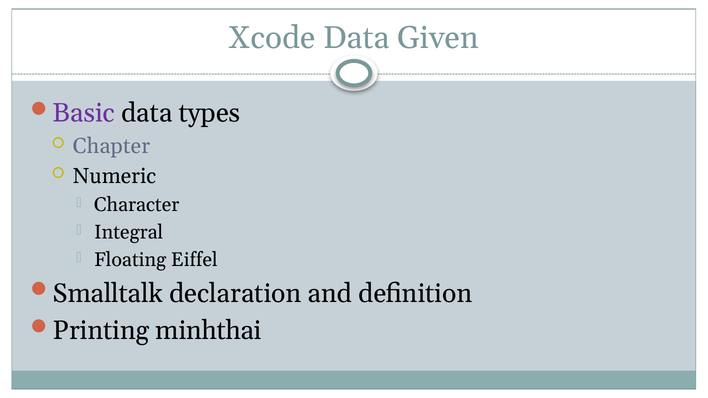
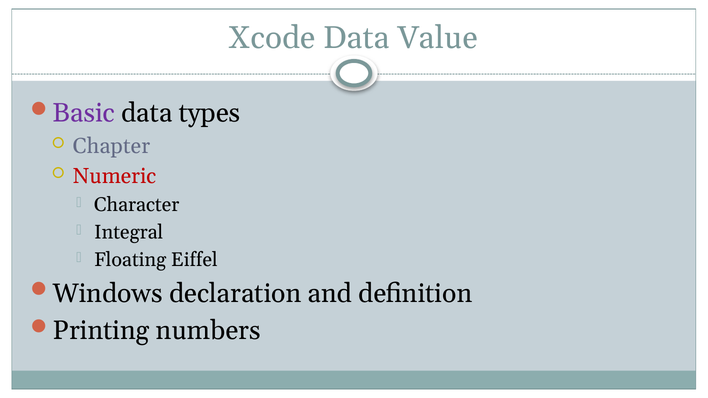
Given: Given -> Value (438, 38)
Numeric colour: black -> red (114, 176)
Smalltalk: Smalltalk -> Windows (108, 294)
minhthai: minhthai -> numbers (208, 331)
